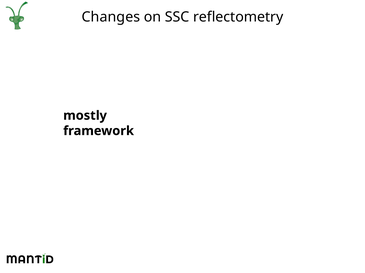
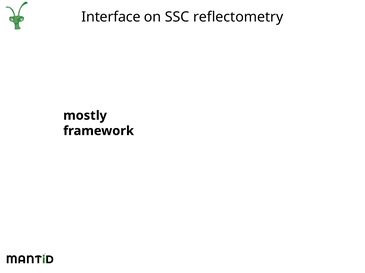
Changes: Changes -> Interface (111, 17)
